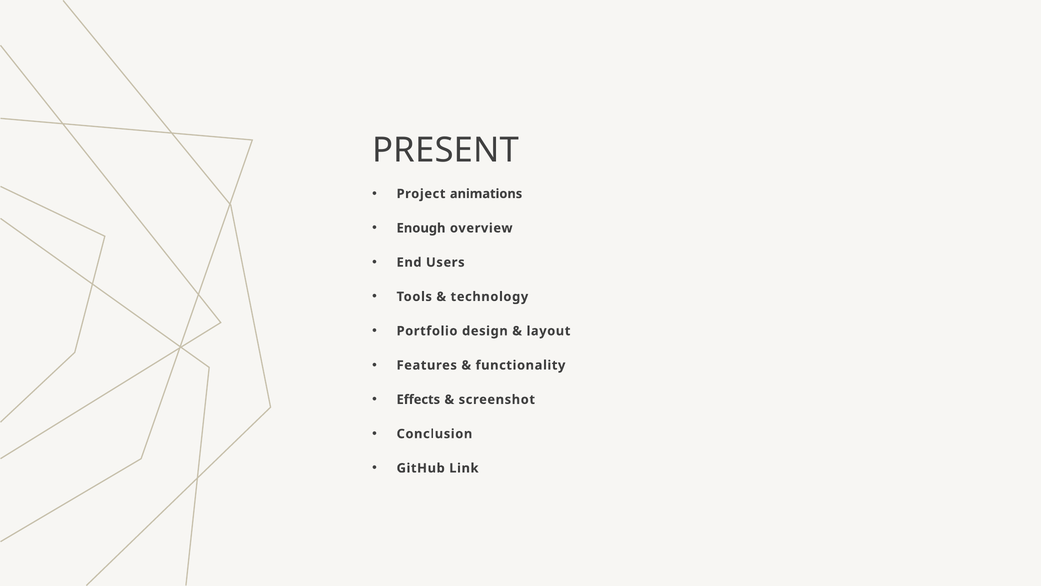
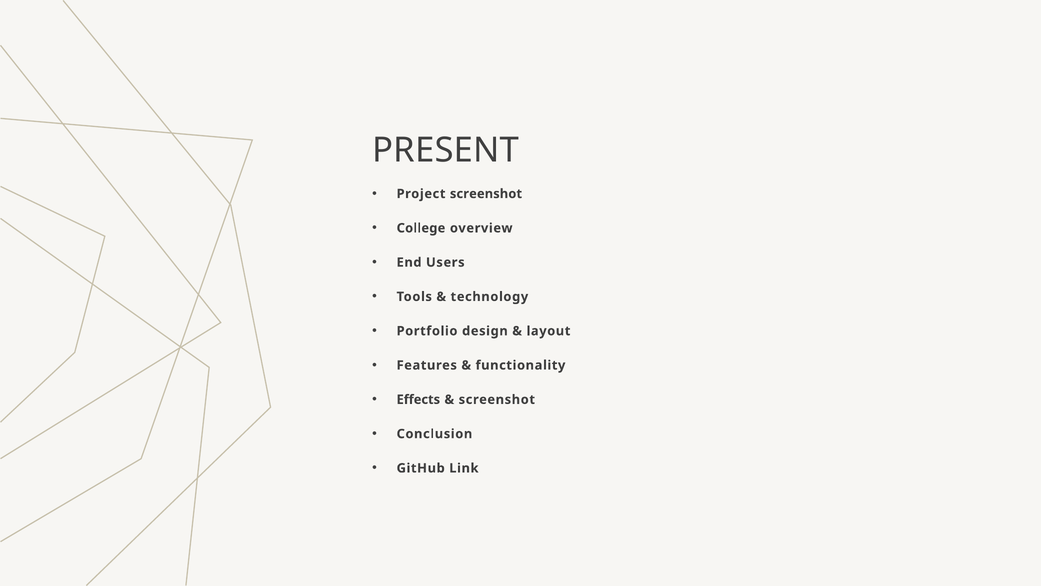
Project animations: animations -> screenshot (486, 194)
Enough: Enough -> College (421, 228)
